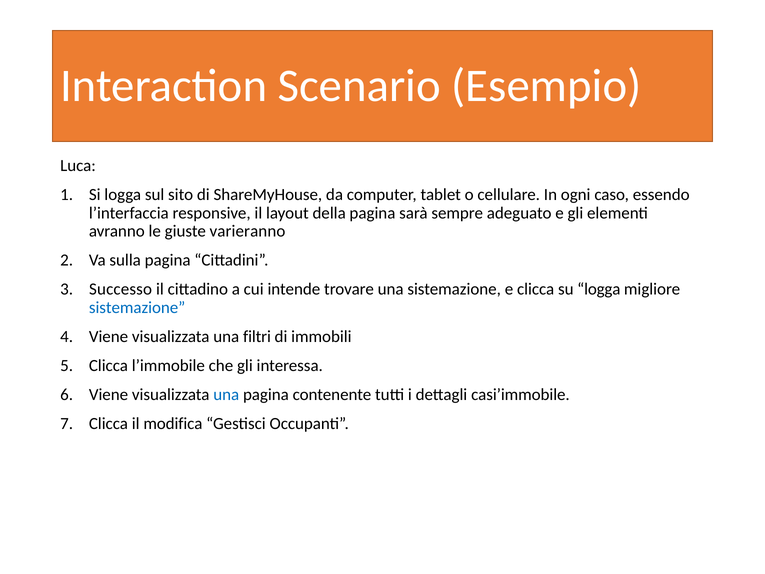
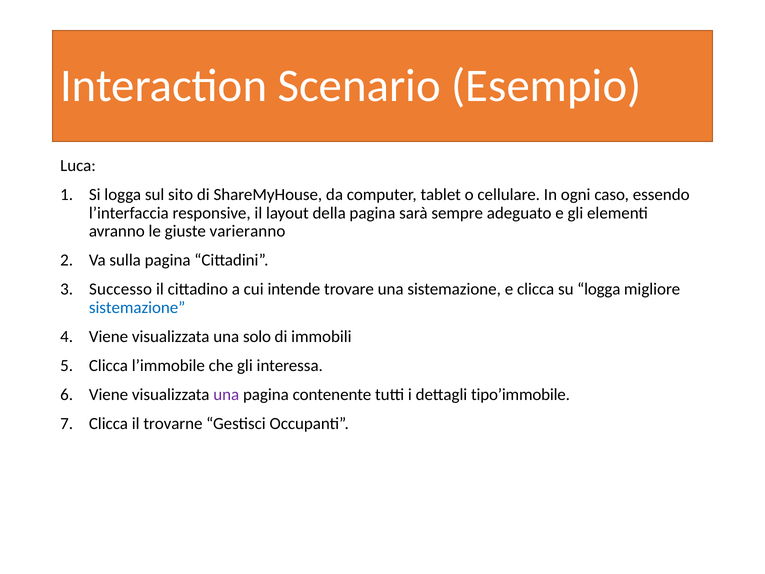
filtri: filtri -> solo (257, 337)
una colour: blue -> purple (226, 394)
casi’immobile: casi’immobile -> tipo’immobile (520, 394)
modifica: modifica -> trovarne (173, 423)
